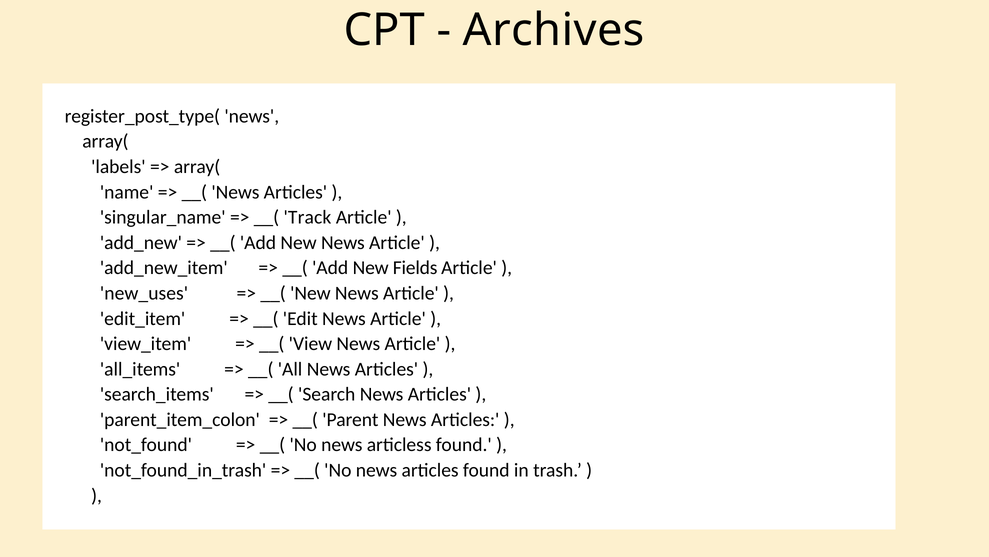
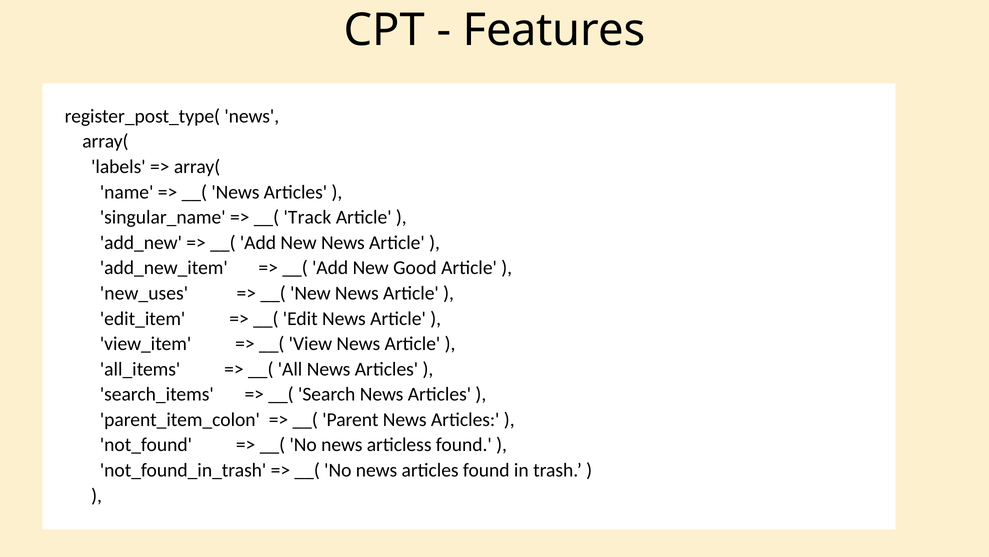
Archives: Archives -> Features (554, 30)
Fields: Fields -> Good (415, 268)
